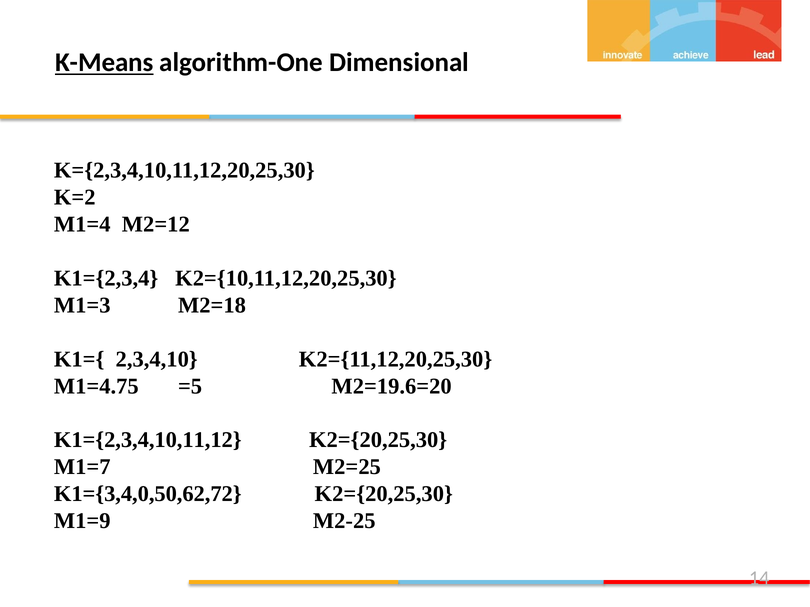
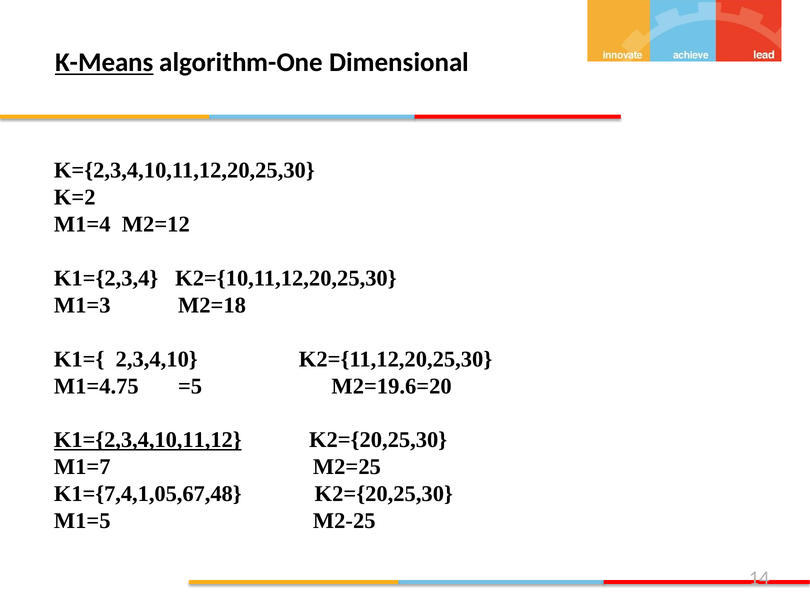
K1={2,3,4,10,11,12 underline: none -> present (148, 440)
K1={3,4,0,50,62,72: K1={3,4,0,50,62,72 -> K1={7,4,1,05,67,48 (148, 494)
M1=9: M1=9 -> M1=5 (82, 521)
